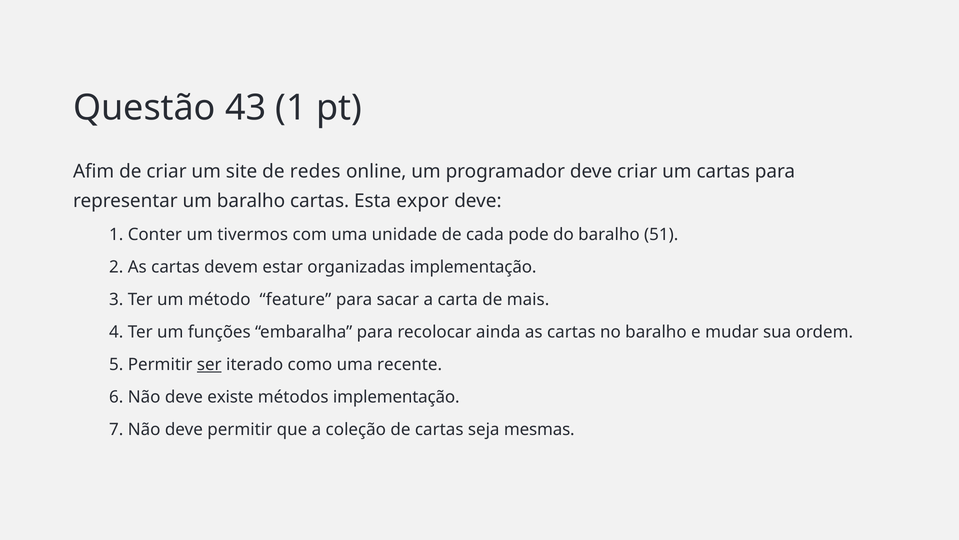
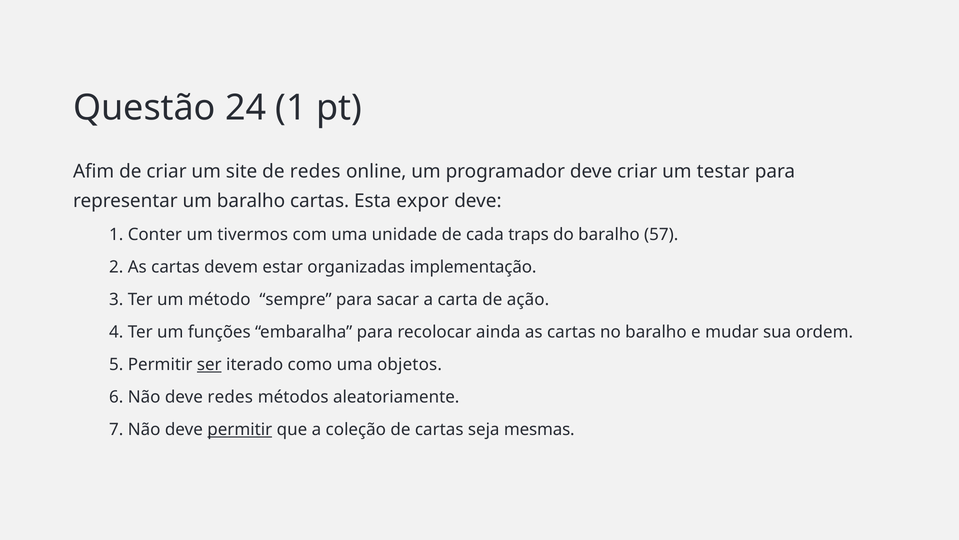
43: 43 -> 24 (246, 108)
um cartas: cartas -> testar (723, 171)
pode: pode -> traps (529, 234)
51: 51 -> 57 (661, 234)
feature: feature -> sempre (296, 299)
mais: mais -> ação (528, 299)
recente: recente -> objetos (409, 364)
deve existe: existe -> redes (230, 397)
métodos implementação: implementação -> aleatoriamente (396, 397)
permitir underline: none -> present (240, 429)
